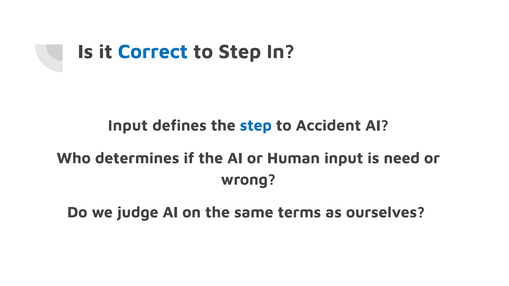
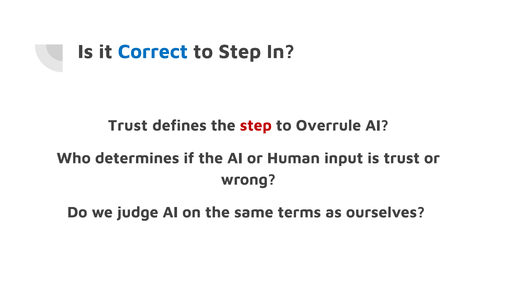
Input: Input -> Trust (128, 126)
step colour: blue -> red (256, 126)
Accident: Accident -> Overrule (328, 126)
is need: need -> trust (402, 158)
